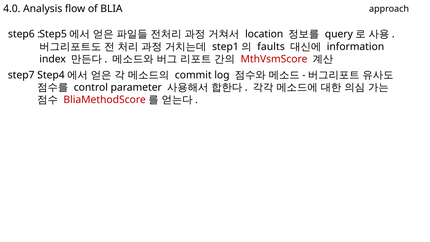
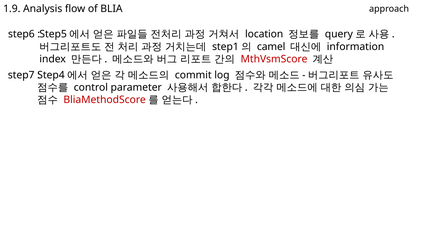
4.0: 4.0 -> 1.9 (12, 9)
faults: faults -> camel (271, 47)
